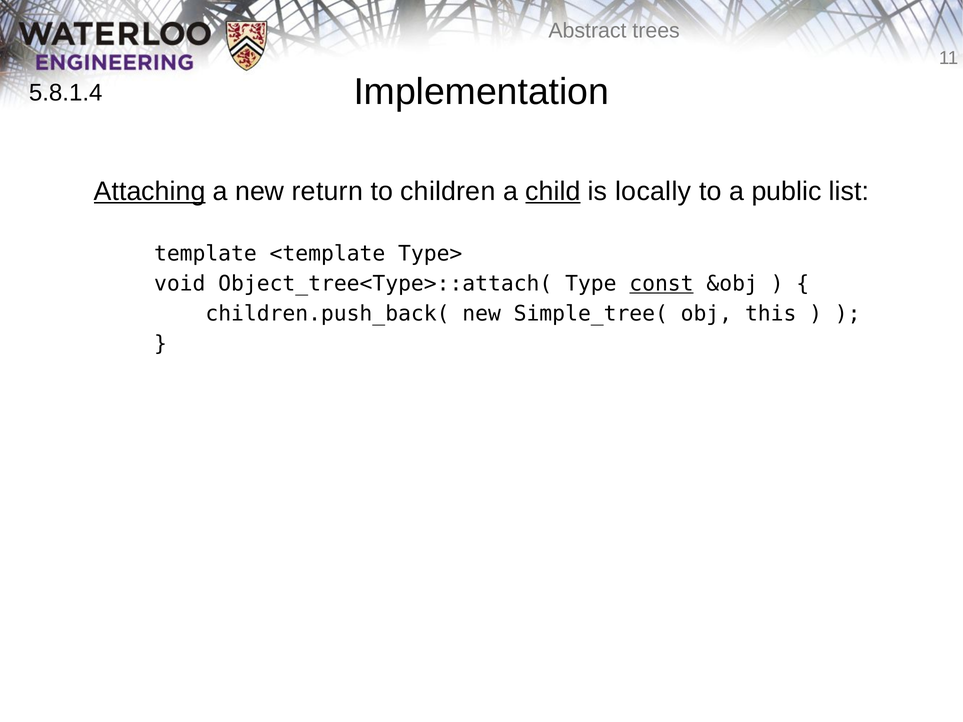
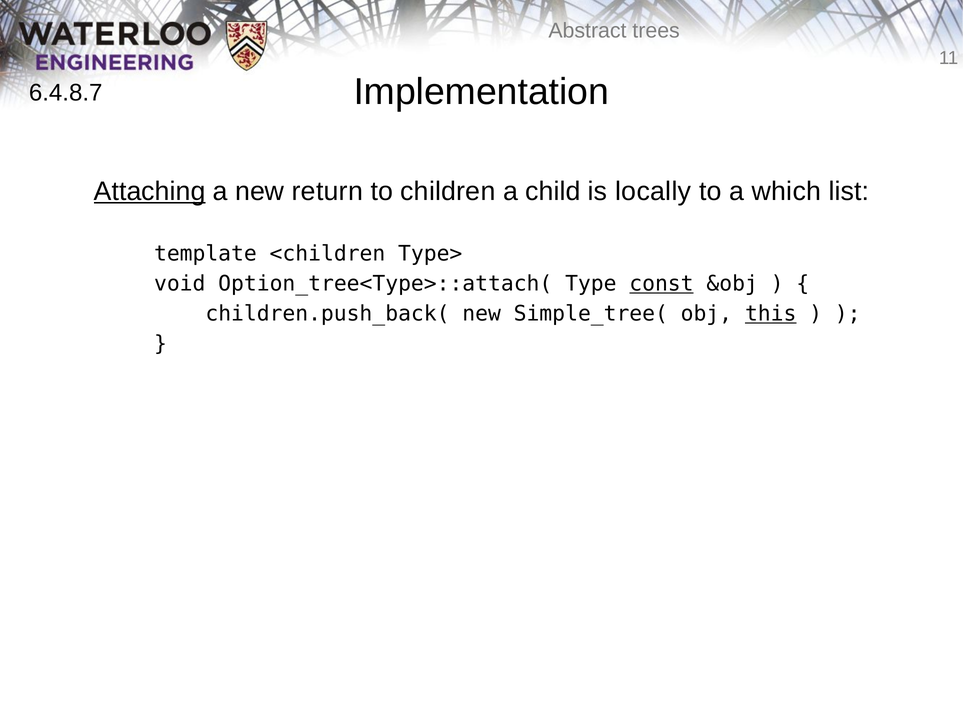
5.8.1.4: 5.8.1.4 -> 6.4.8.7 (66, 93)
child underline: present -> none (553, 191)
public: public -> which (786, 191)
<template: <template -> <children (327, 254)
Object_tree<Type>::attach(: Object_tree<Type>::attach( -> Option_tree<Type>::attach( (385, 284)
this underline: none -> present (771, 314)
